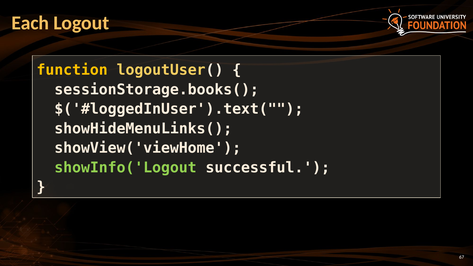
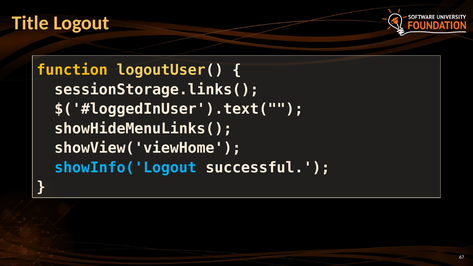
Each: Each -> Title (30, 23)
sessionStorage.books(: sessionStorage.books( -> sessionStorage.links( (157, 90)
showInfo('Logout colour: light green -> light blue (125, 168)
